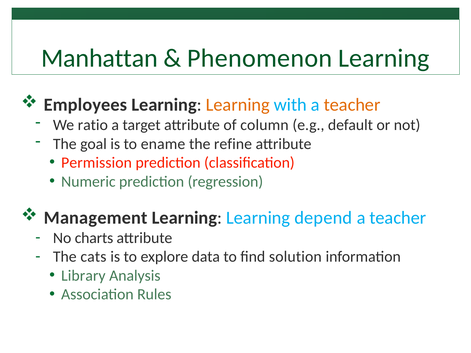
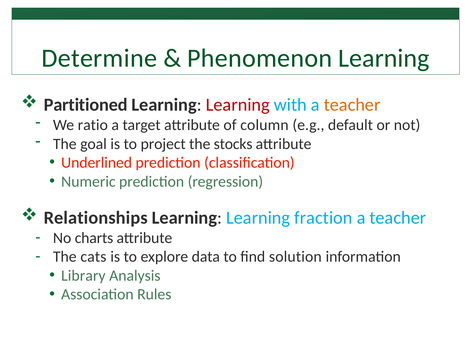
Manhattan: Manhattan -> Determine (99, 58)
Employees: Employees -> Partitioned (86, 105)
Learning colour: orange -> red (238, 105)
ename: ename -> project (163, 144)
refine: refine -> stocks (233, 144)
Permission: Permission -> Underlined (97, 163)
Management: Management -> Relationships (96, 218)
depend: depend -> fraction (323, 218)
